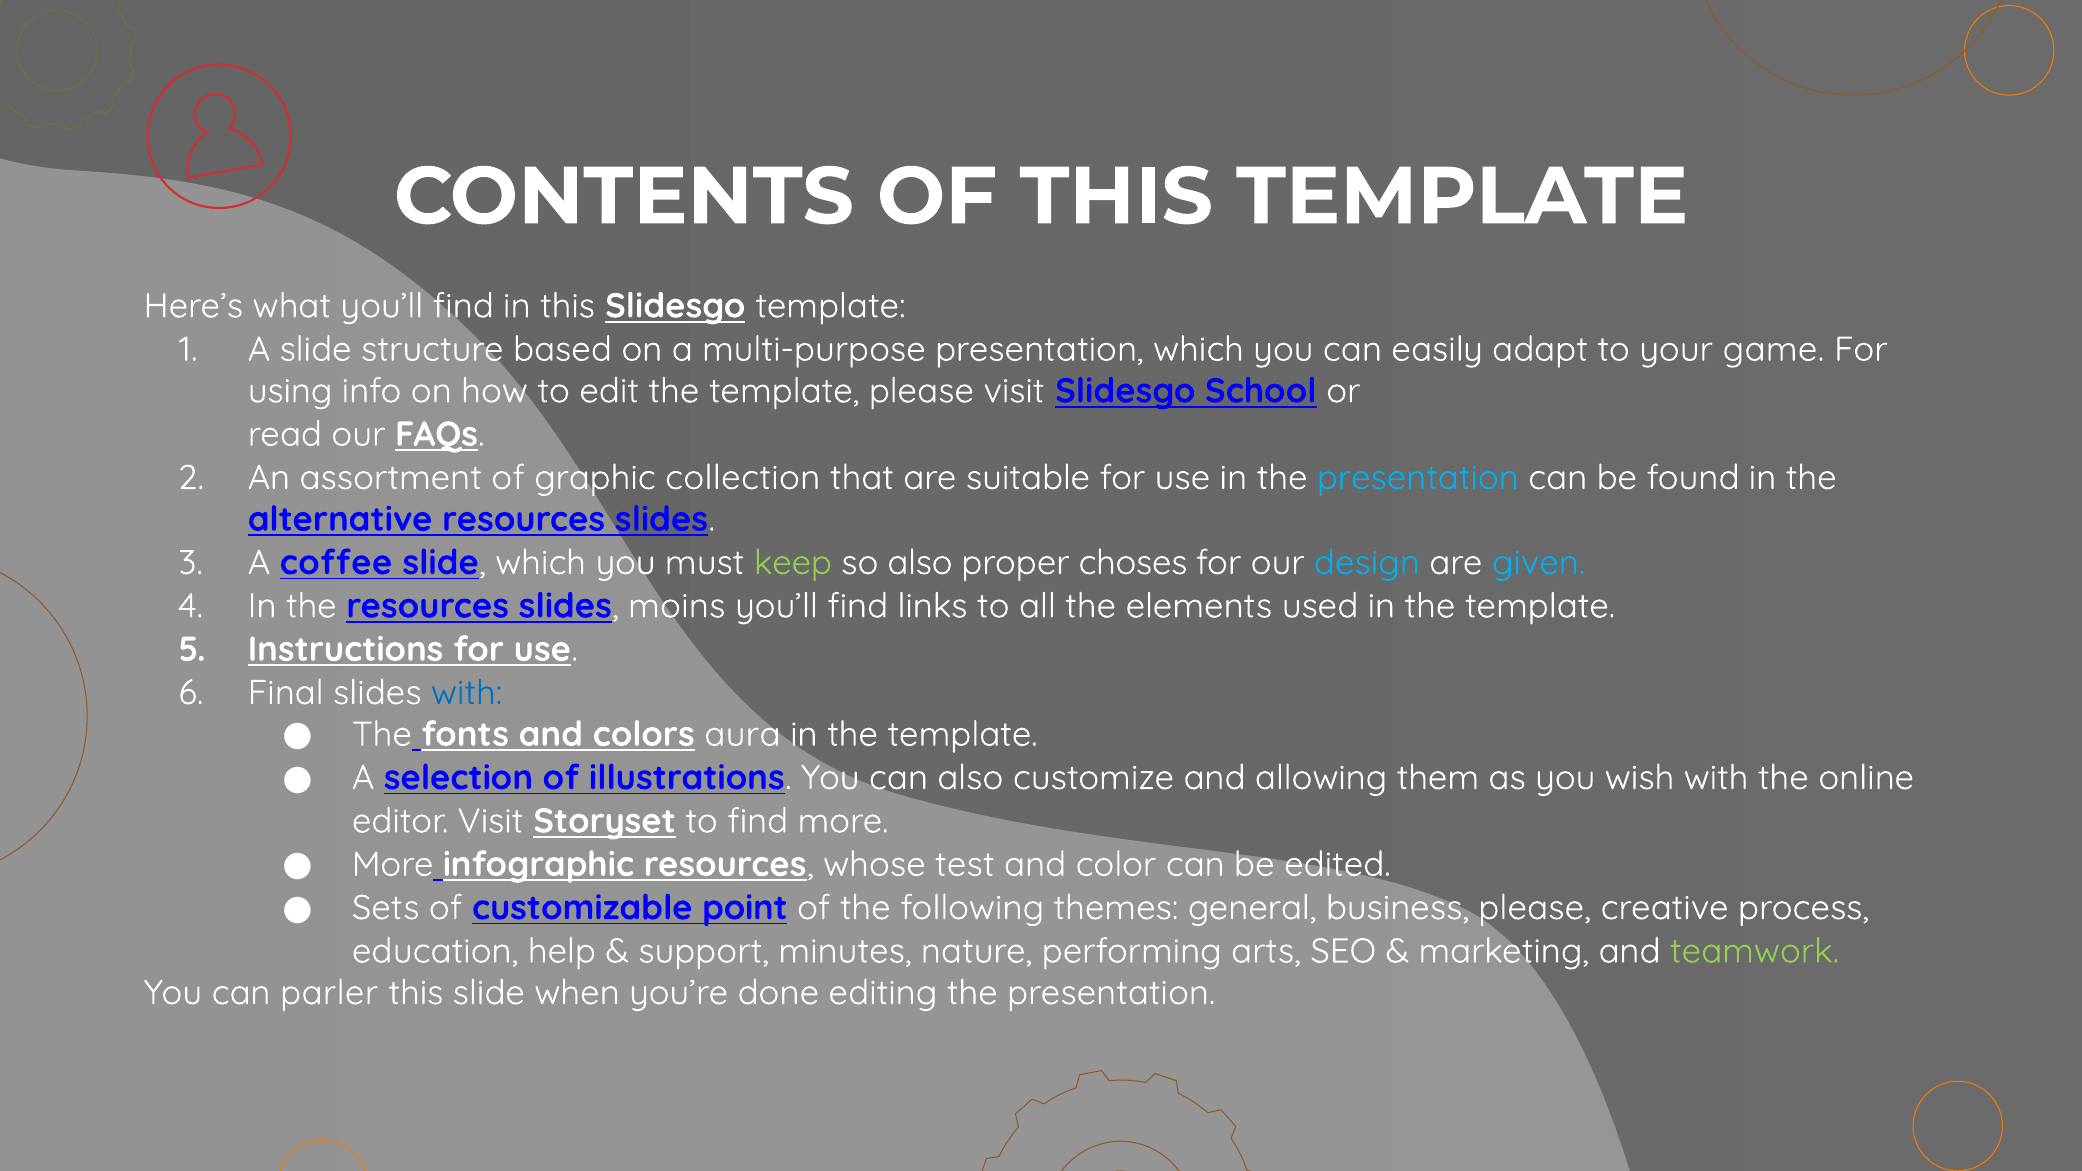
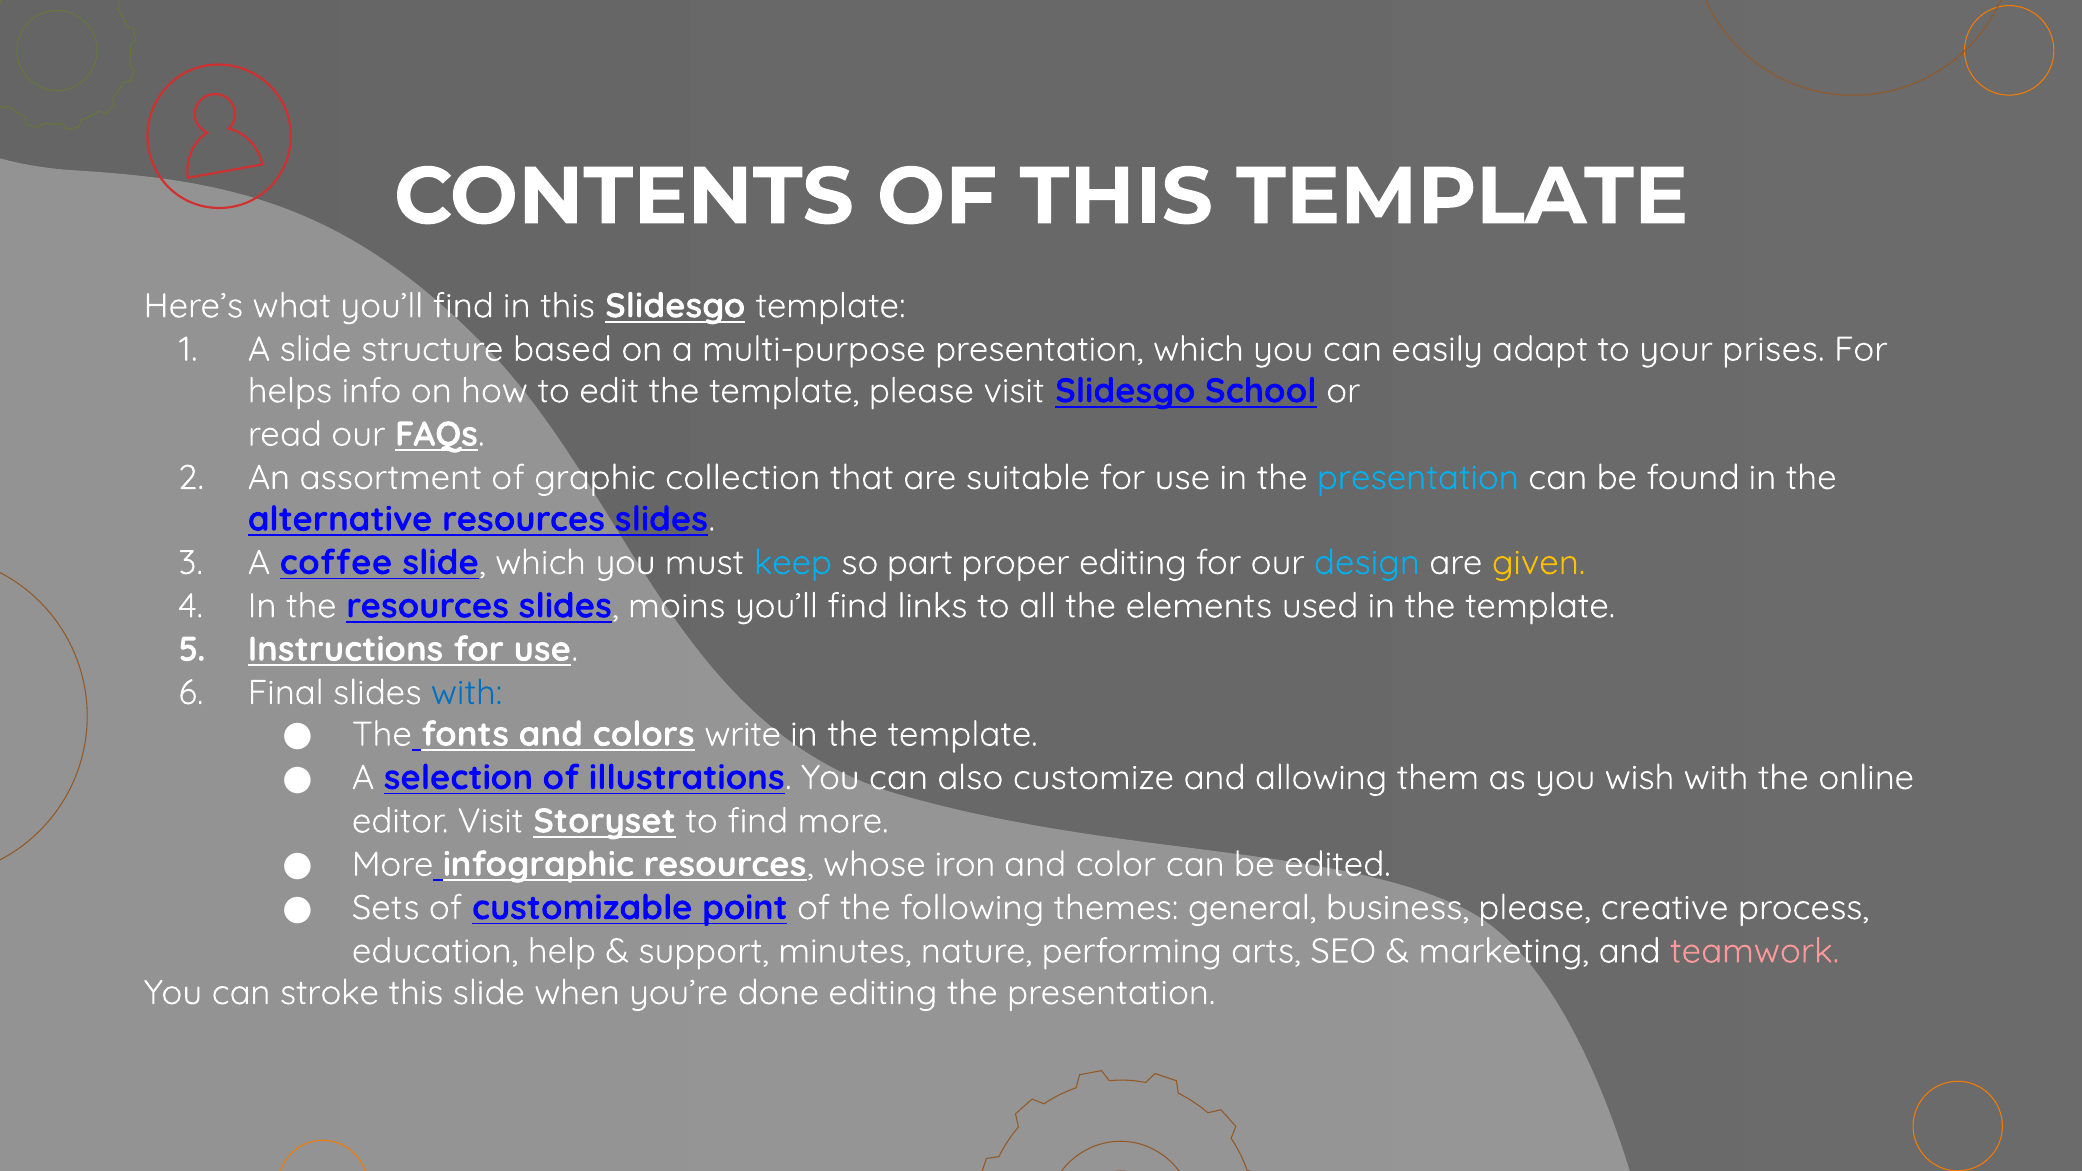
game: game -> prises (1773, 349)
using: using -> helps (290, 391)
keep colour: light green -> light blue (793, 563)
so also: also -> part (920, 563)
proper choses: choses -> editing (1133, 563)
given colour: light blue -> yellow (1538, 563)
aura: aura -> write (743, 734)
test: test -> iron (965, 865)
teamwork colour: light green -> pink (1754, 951)
parler: parler -> stroke (329, 993)
